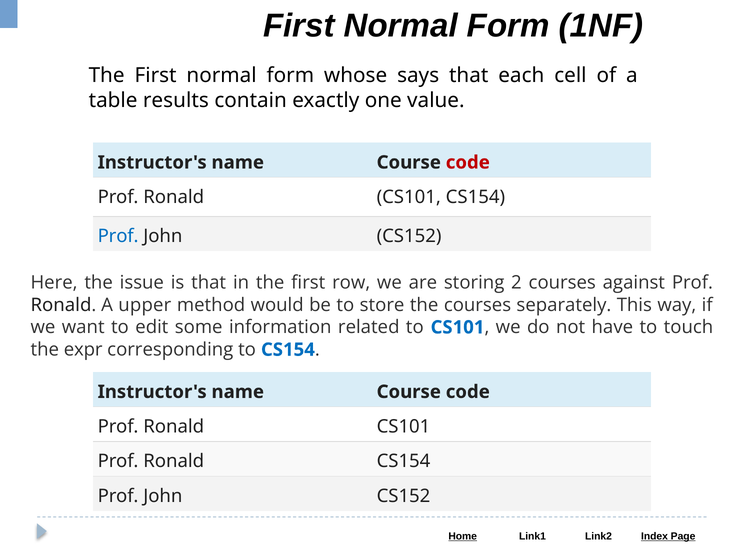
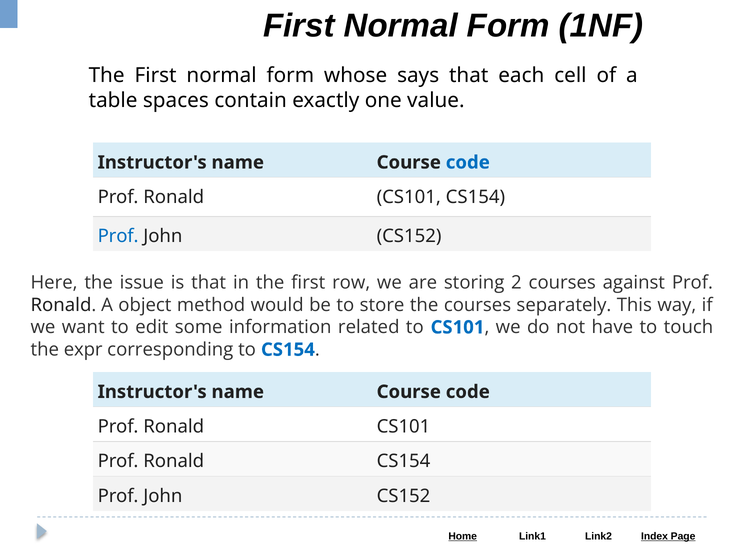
results: results -> spaces (176, 100)
code colour: red -> blue (468, 162)
upper: upper -> object (145, 305)
